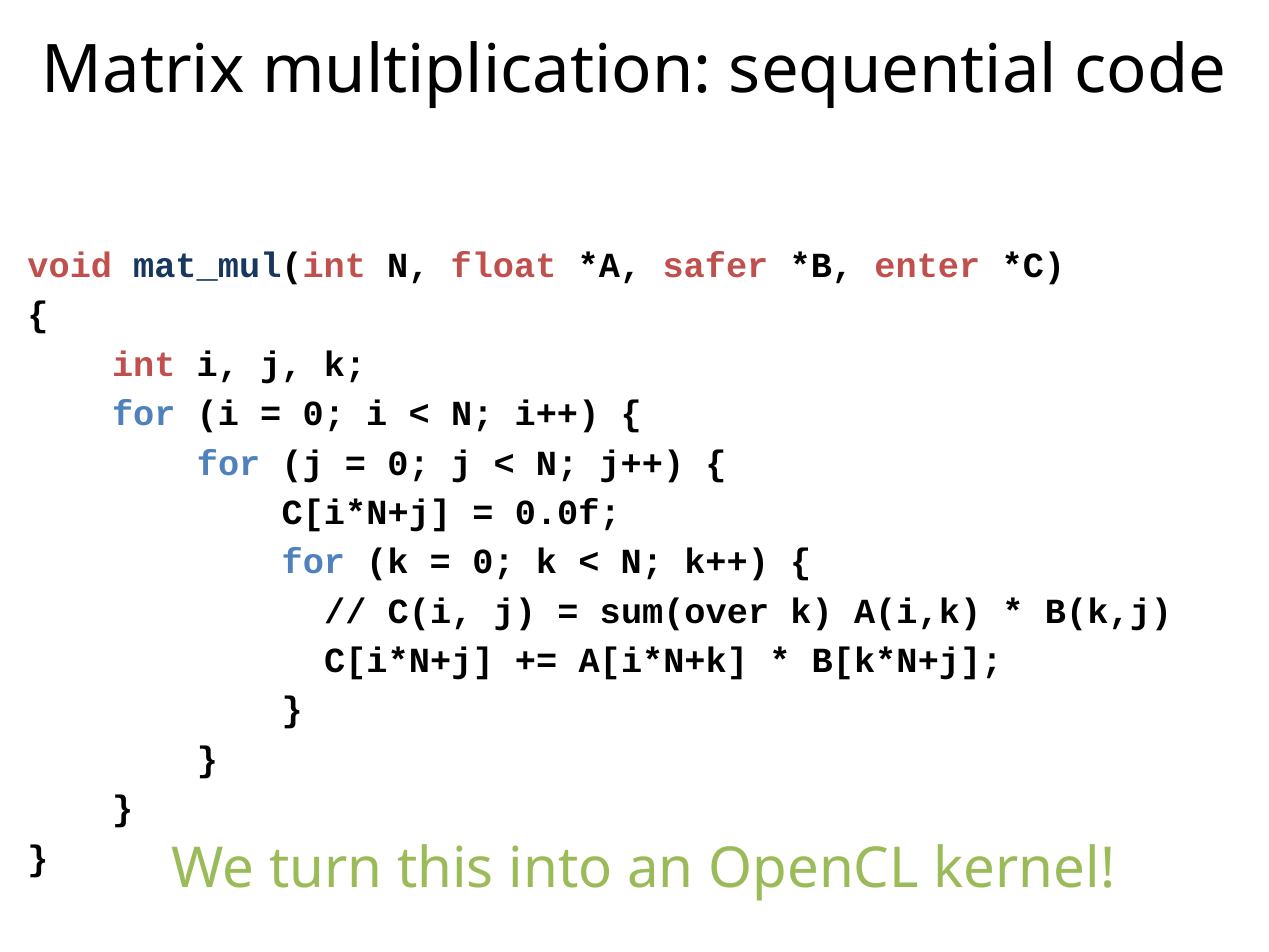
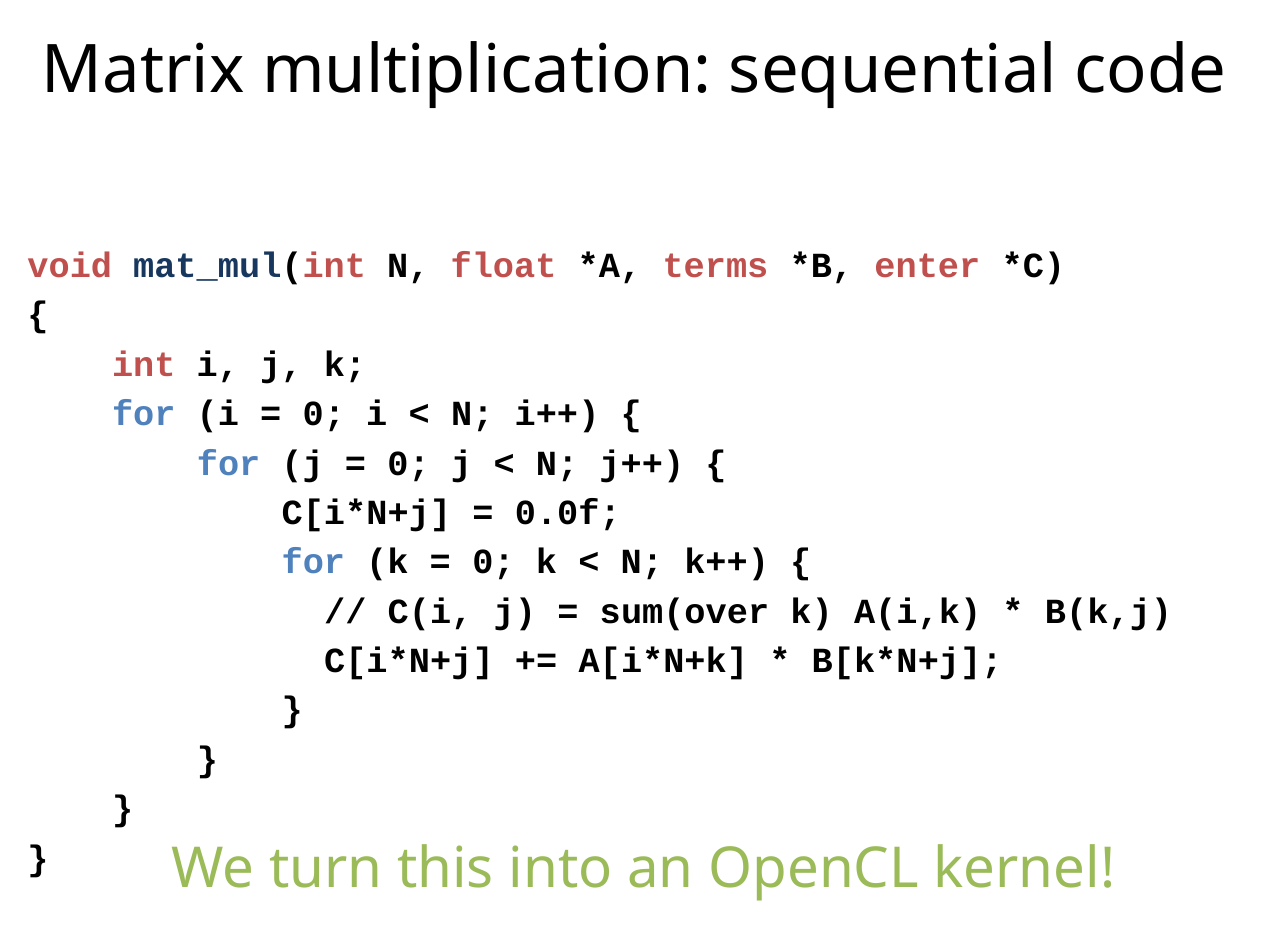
safer: safer -> terms (715, 266)
